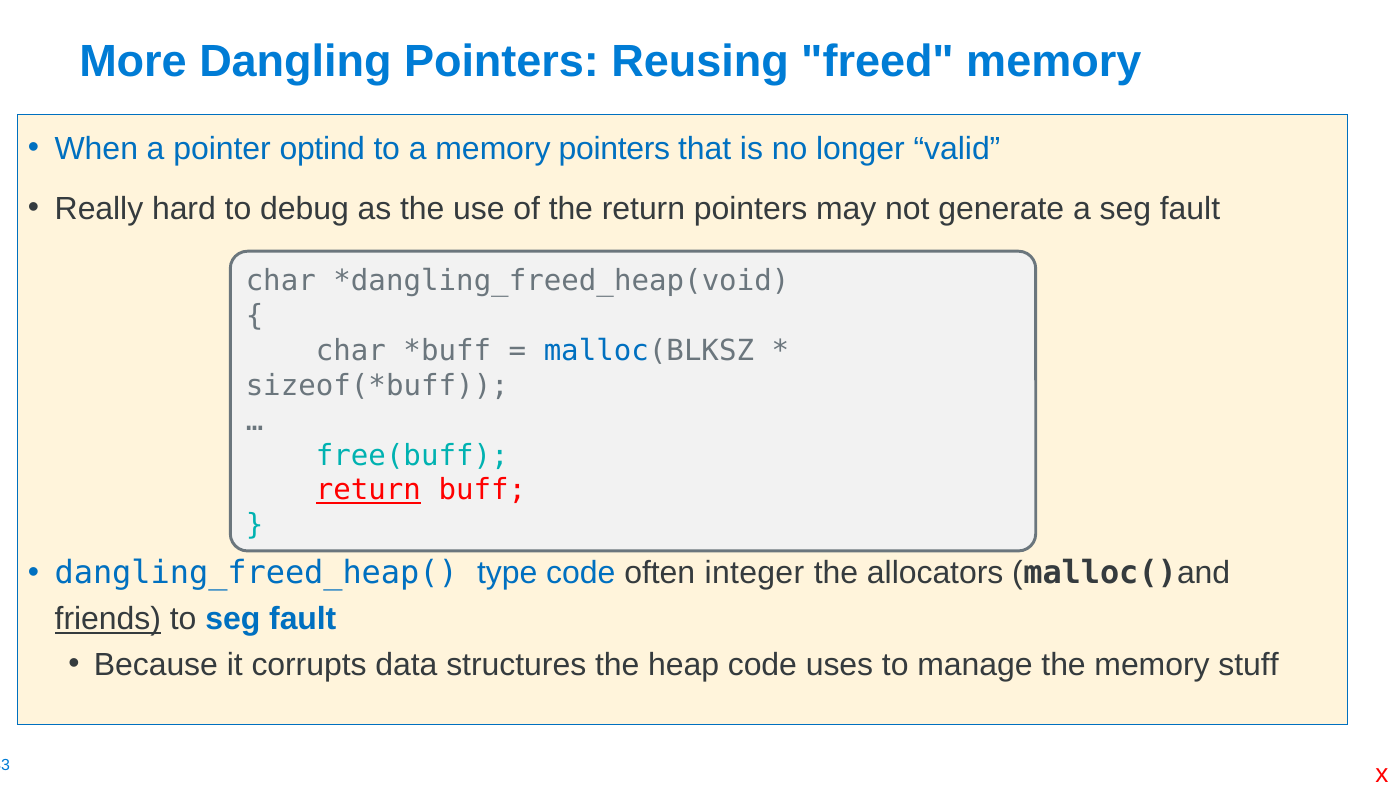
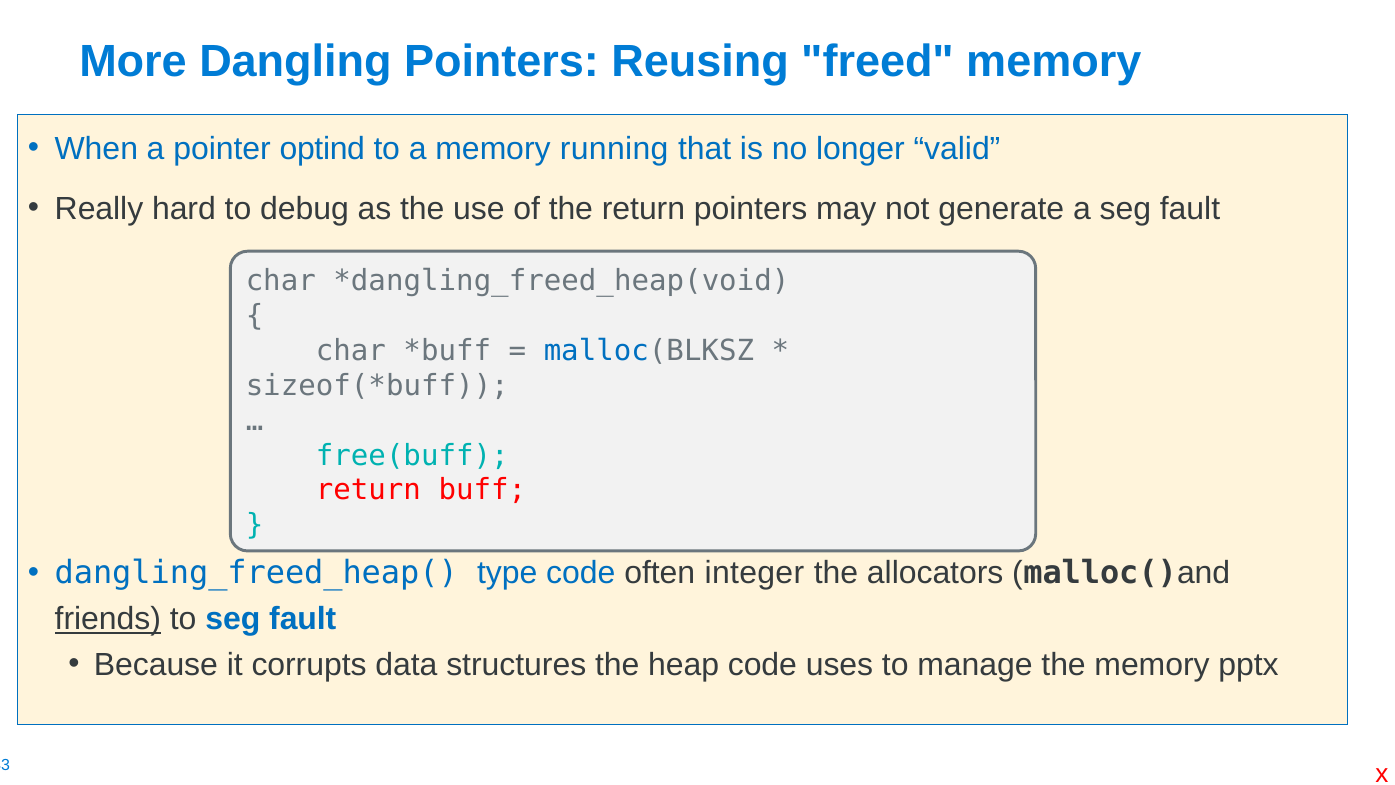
memory pointers: pointers -> running (614, 148)
return underline: present -> none (368, 490)
stuff: stuff -> pptx (1249, 665)
